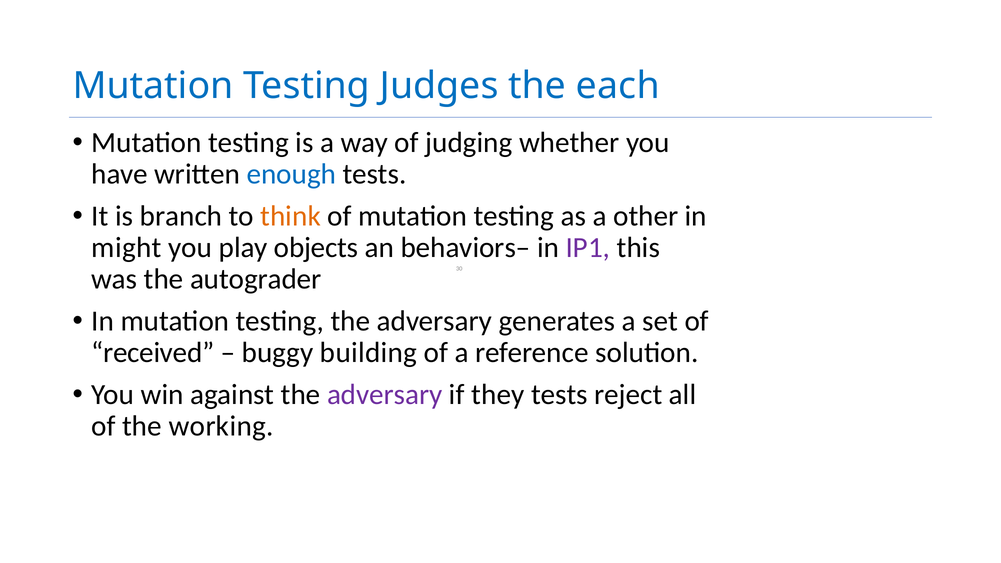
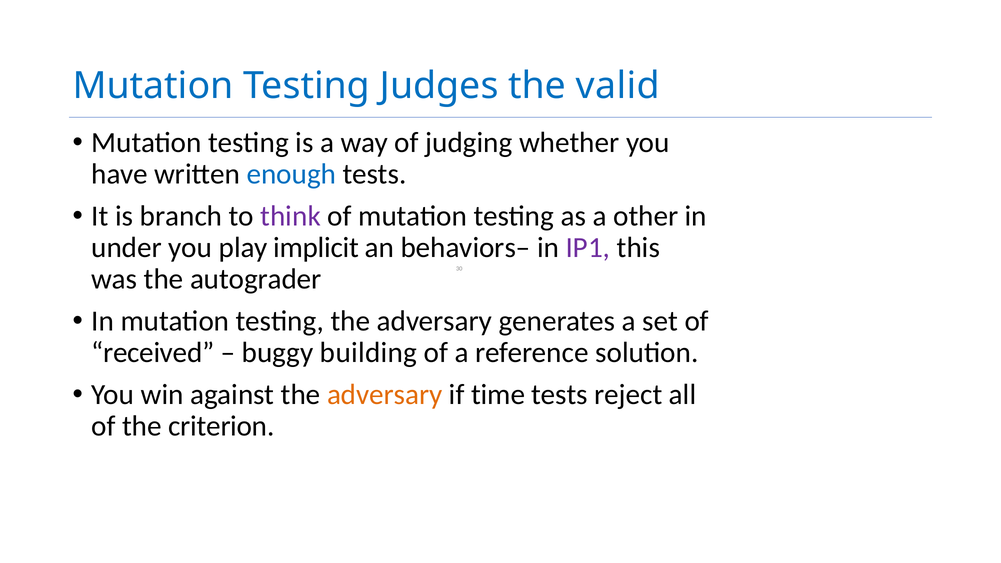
each: each -> valid (618, 86)
think colour: orange -> purple (291, 216)
might: might -> under (127, 248)
objects: objects -> implicit (316, 248)
adversary colour: purple -> orange (385, 395)
they: they -> time (498, 395)
working: working -> criterion (221, 426)
